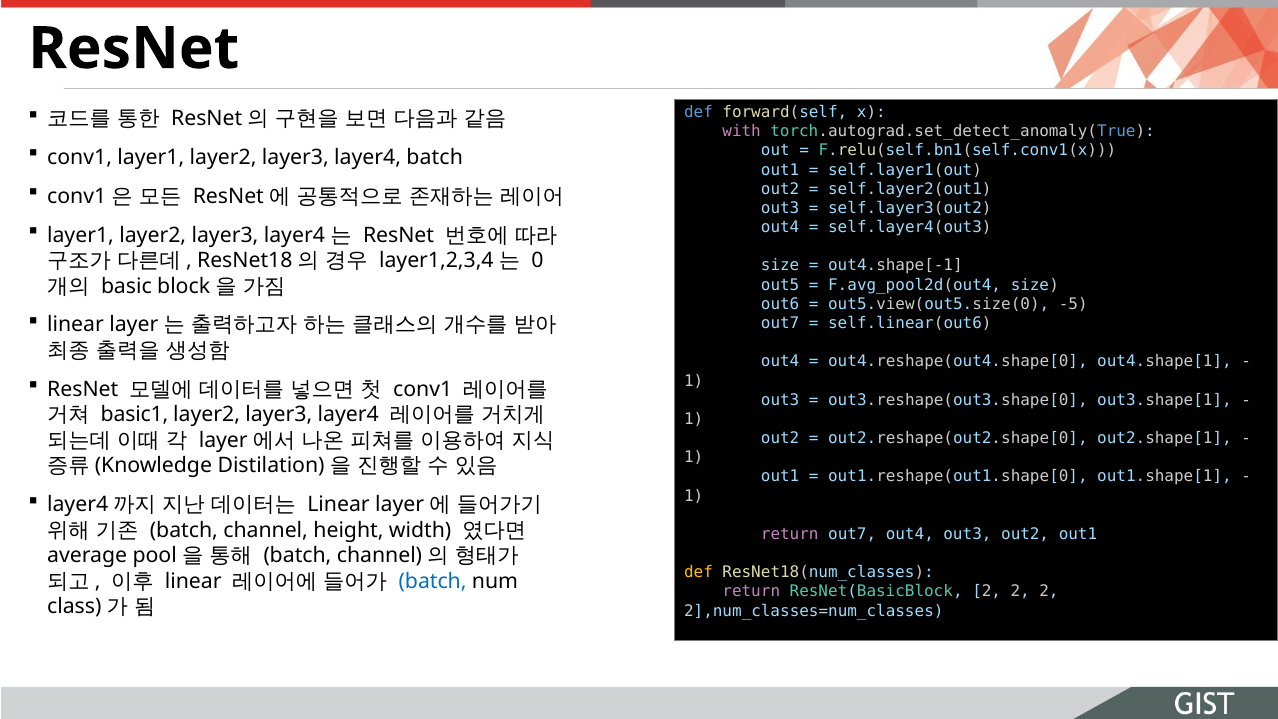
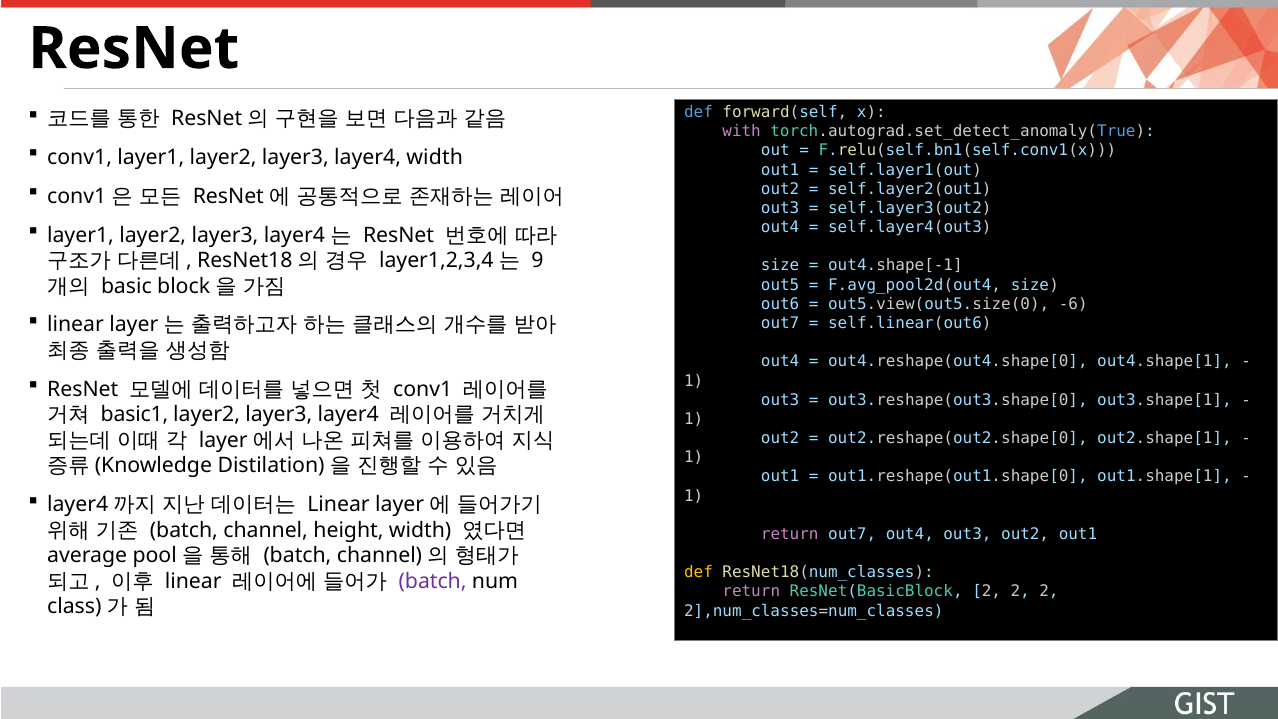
layer4 batch: batch -> width (435, 157)
0: 0 -> 9 (537, 261)
-5: -5 -> -6 (1073, 304)
batch colour: blue -> purple (433, 581)
